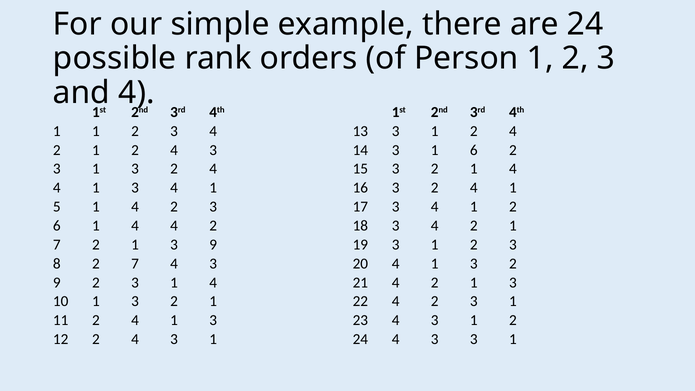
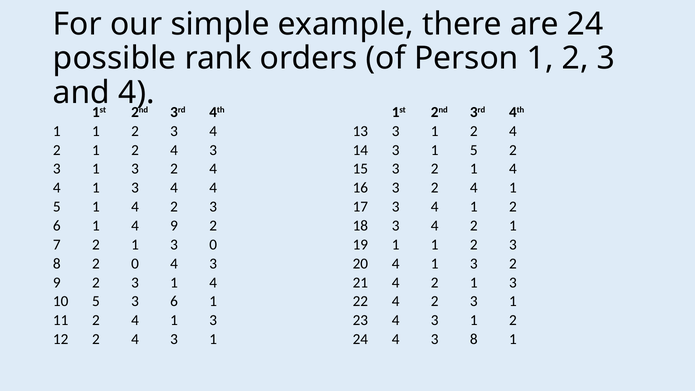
1 6: 6 -> 5 (474, 150)
1 3 4 1: 1 -> 4 (213, 188)
1 4 4: 4 -> 9 (174, 226)
1 3 9: 9 -> 0 (213, 245)
19 3: 3 -> 1 (396, 245)
8 2 7: 7 -> 0 (135, 264)
10 1: 1 -> 5 (96, 301)
2: 2 -> 6 (174, 301)
24 4 3 3: 3 -> 8 (474, 339)
